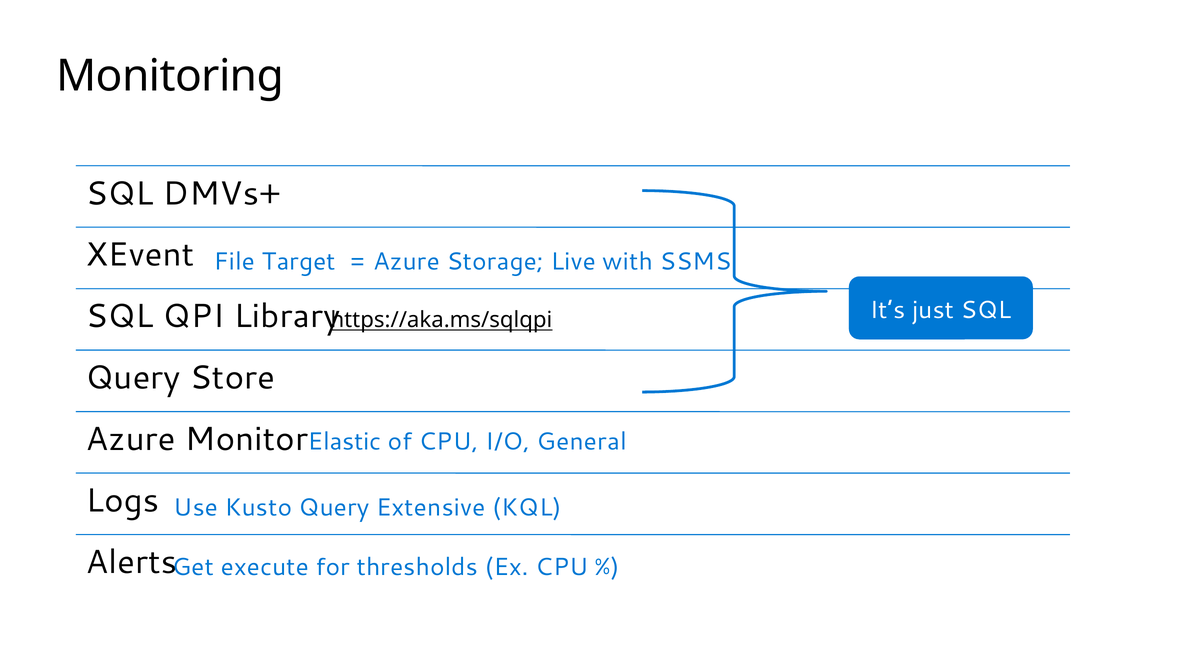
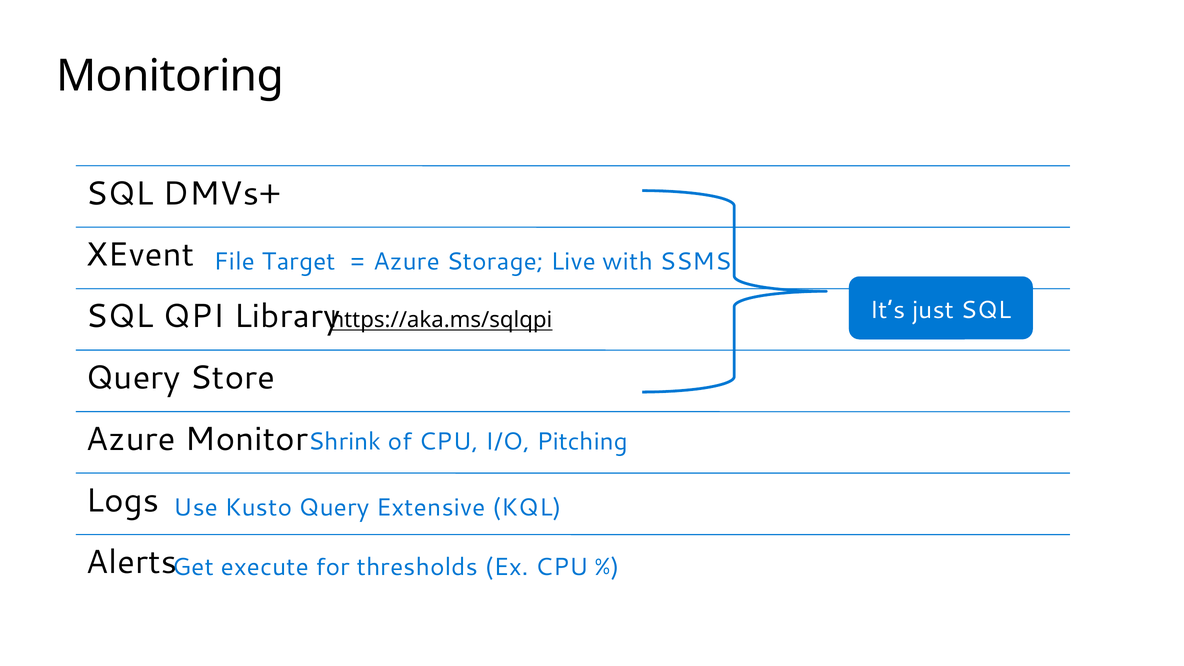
Elastic: Elastic -> Shrink (345, 442)
General: General -> Pitching (582, 442)
